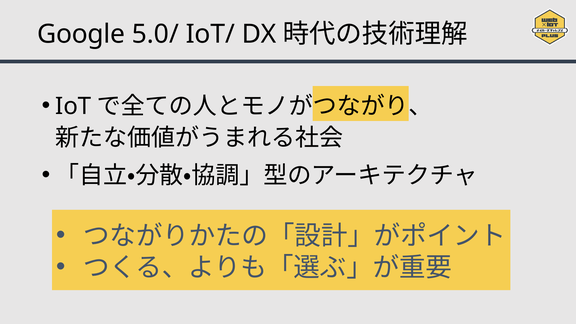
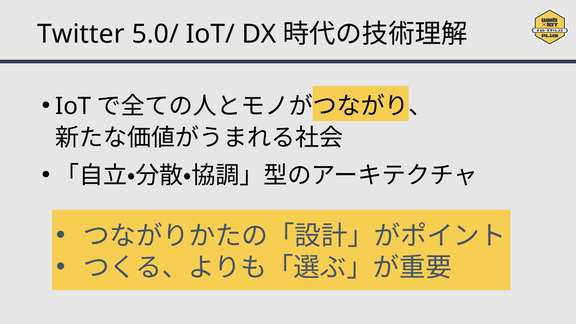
Google: Google -> Twitter (81, 34)
